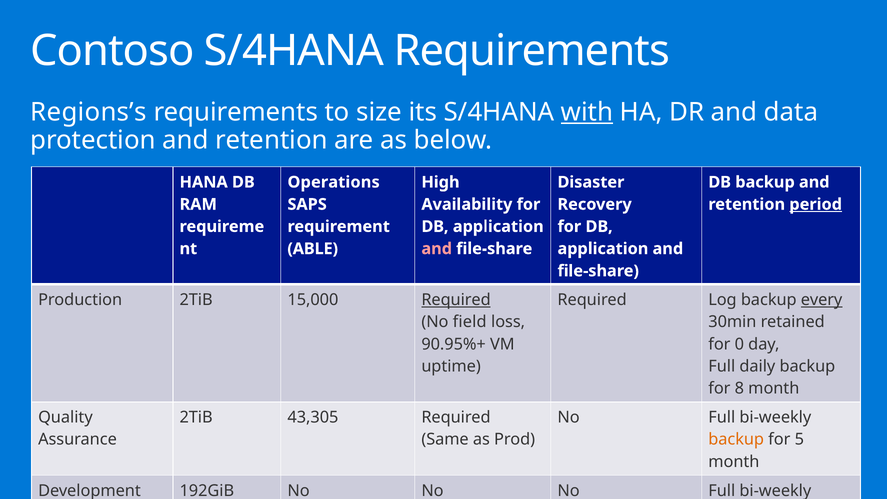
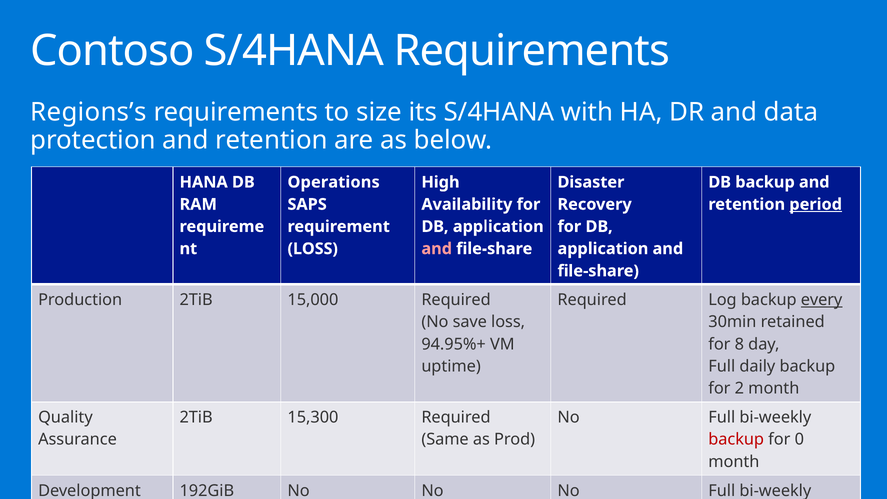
with underline: present -> none (587, 112)
ABLE: ABLE -> LOSS (313, 249)
Required underline: present -> none (456, 300)
field: field -> save (470, 322)
90.95%+: 90.95%+ -> 94.95%+ (454, 344)
0: 0 -> 8 (739, 344)
8: 8 -> 2 (739, 388)
43,305: 43,305 -> 15,300 (313, 417)
backup colour: orange -> red (736, 440)
5: 5 -> 0 (799, 440)
